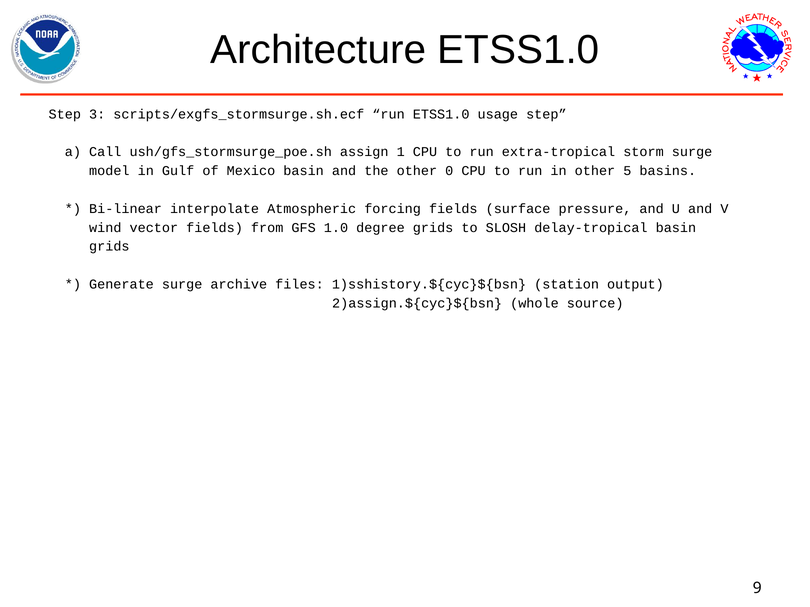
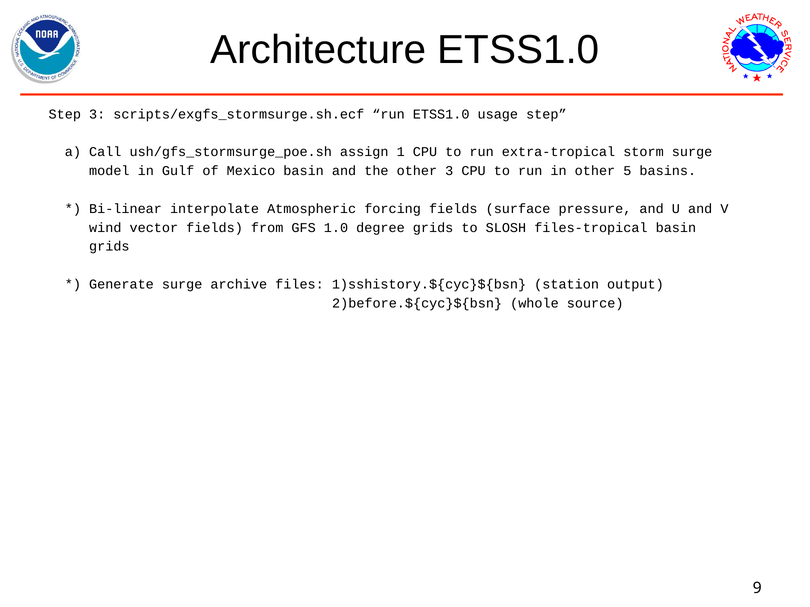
other 0: 0 -> 3 (449, 171)
delay-tropical: delay-tropical -> files-tropical (591, 228)
2)assign.${cyc}${bsn: 2)assign.${cyc}${bsn -> 2)before.${cyc}${bsn (417, 303)
